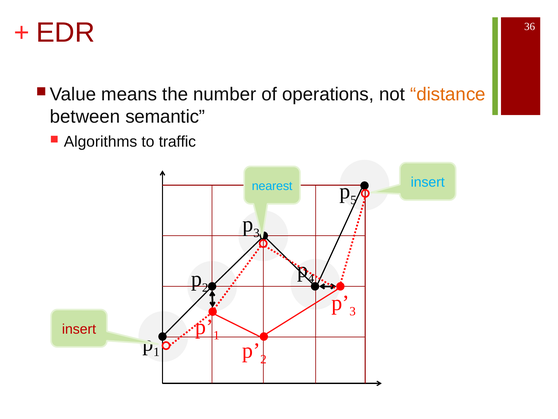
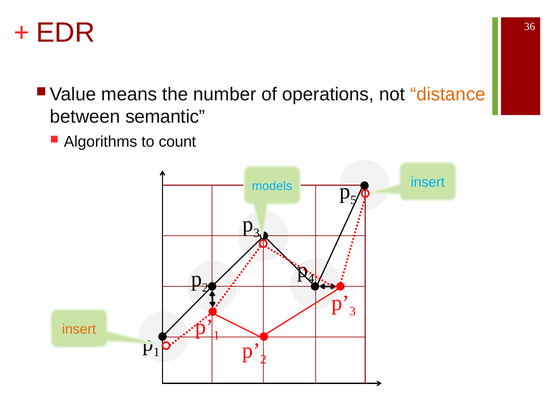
traffic: traffic -> count (177, 142)
nearest: nearest -> models (272, 186)
insert colour: red -> orange (79, 329)
